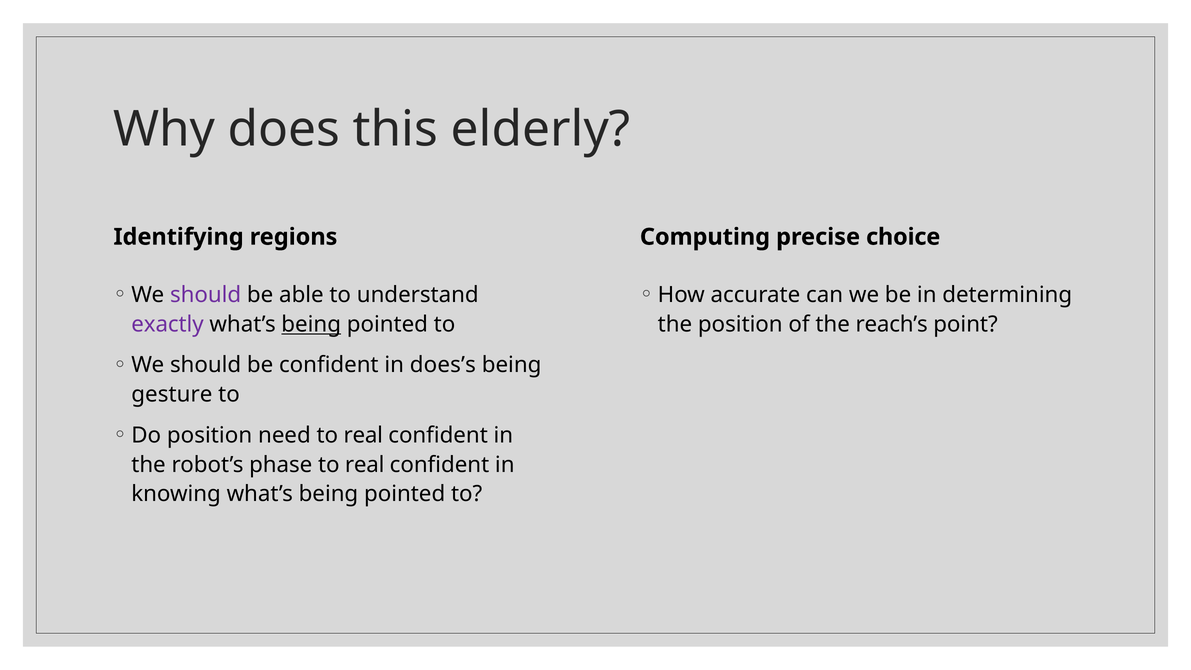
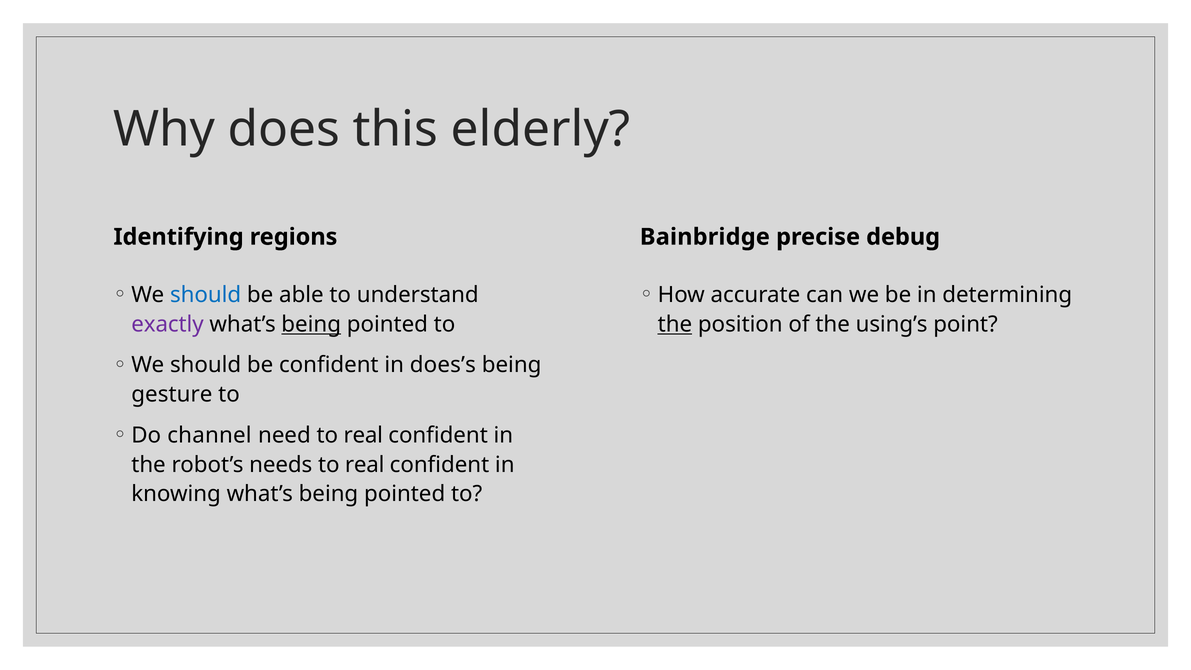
Computing: Computing -> Bainbridge (705, 237)
choice: choice -> debug (903, 237)
should colour: purple -> blue (206, 295)
the underline: none -> present (675, 324)
reach’s: reach’s -> using’s (892, 324)
Do position: position -> channel (209, 435)
phase: phase -> needs (281, 465)
